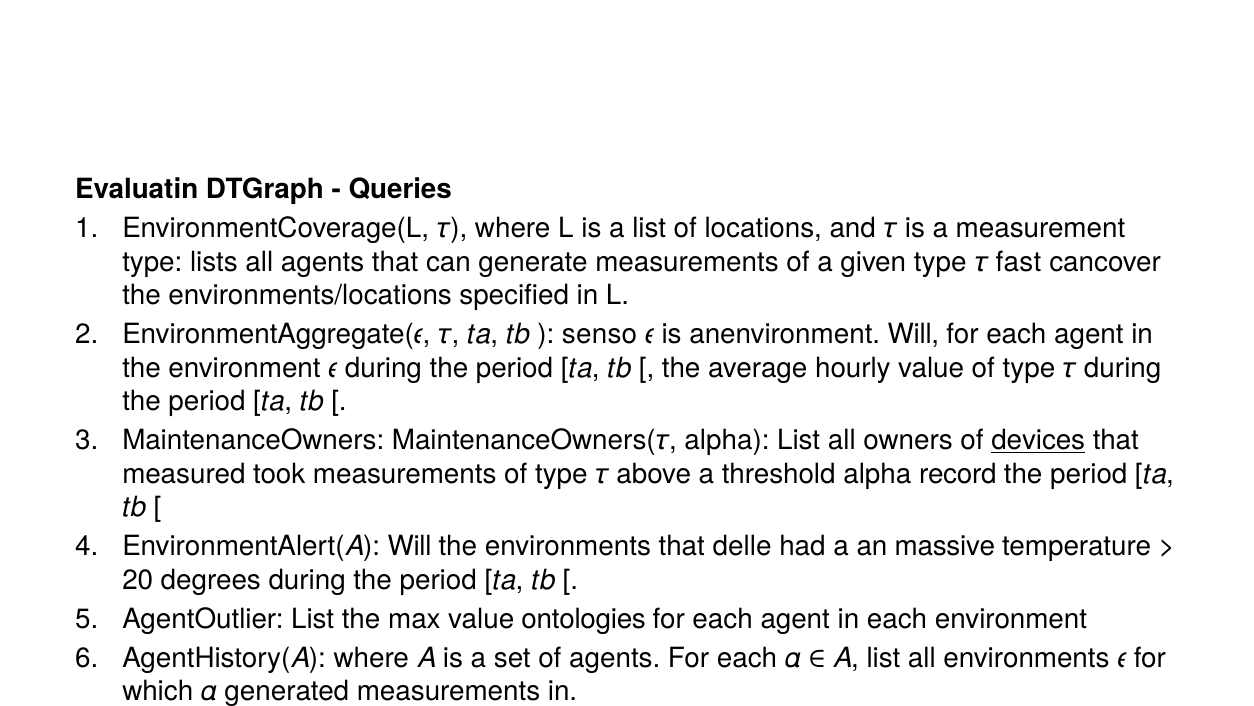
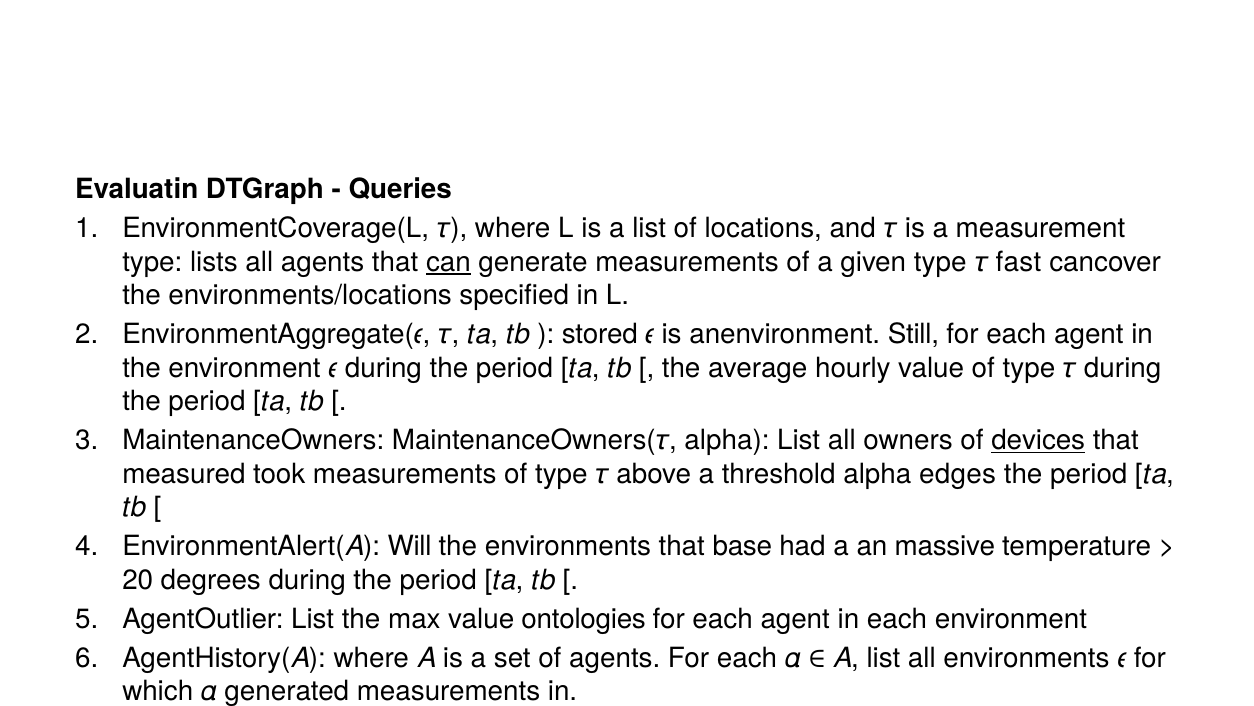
can underline: none -> present (448, 262)
senso: senso -> stored (600, 334)
anenvironment Will: Will -> Still (913, 334)
record: record -> edges (958, 474)
delle: delle -> base (742, 546)
